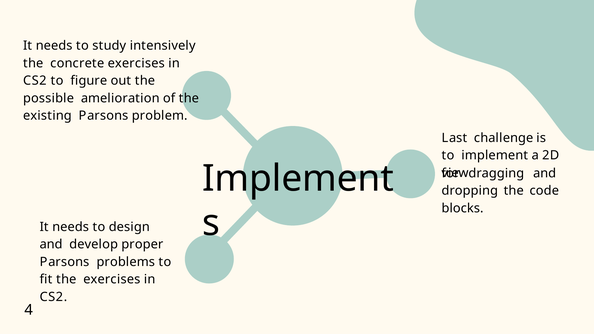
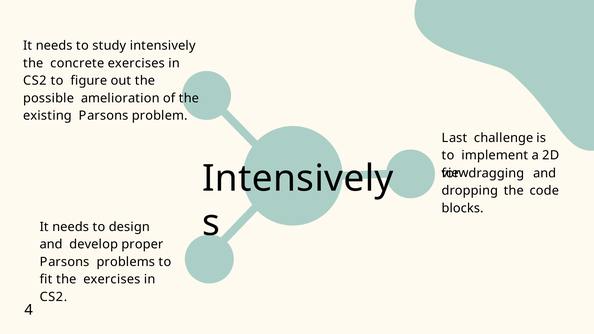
Implement: Implement -> Intensively (298, 179)
